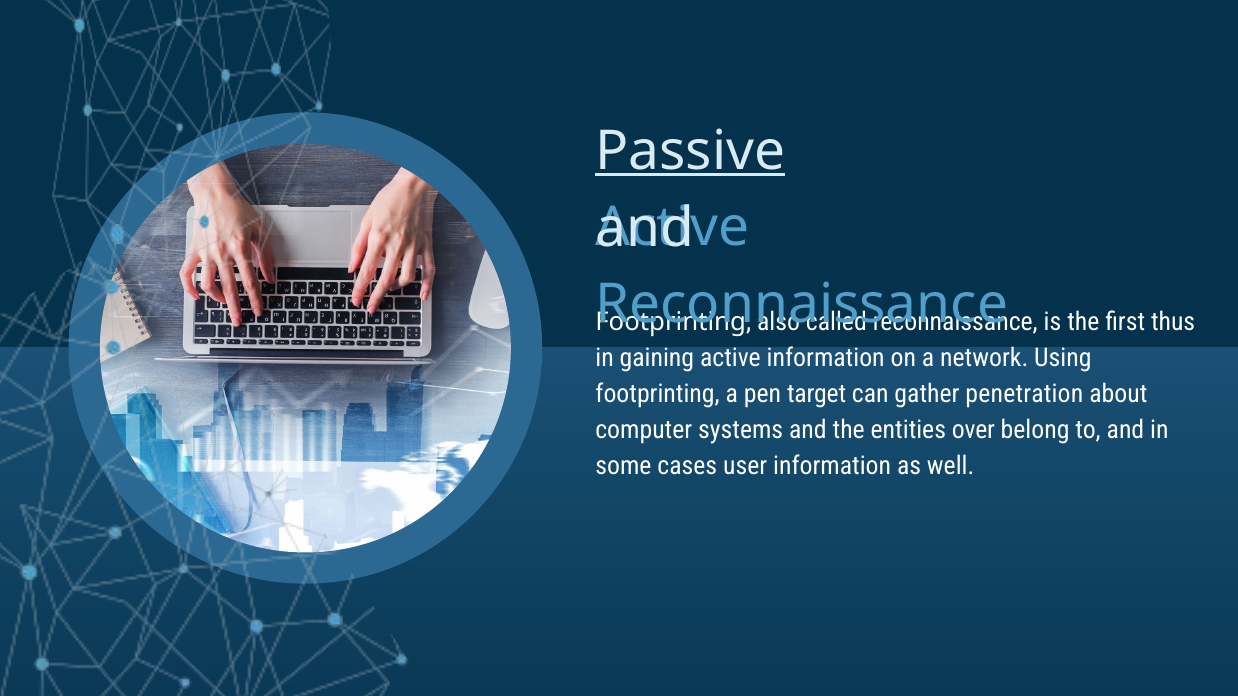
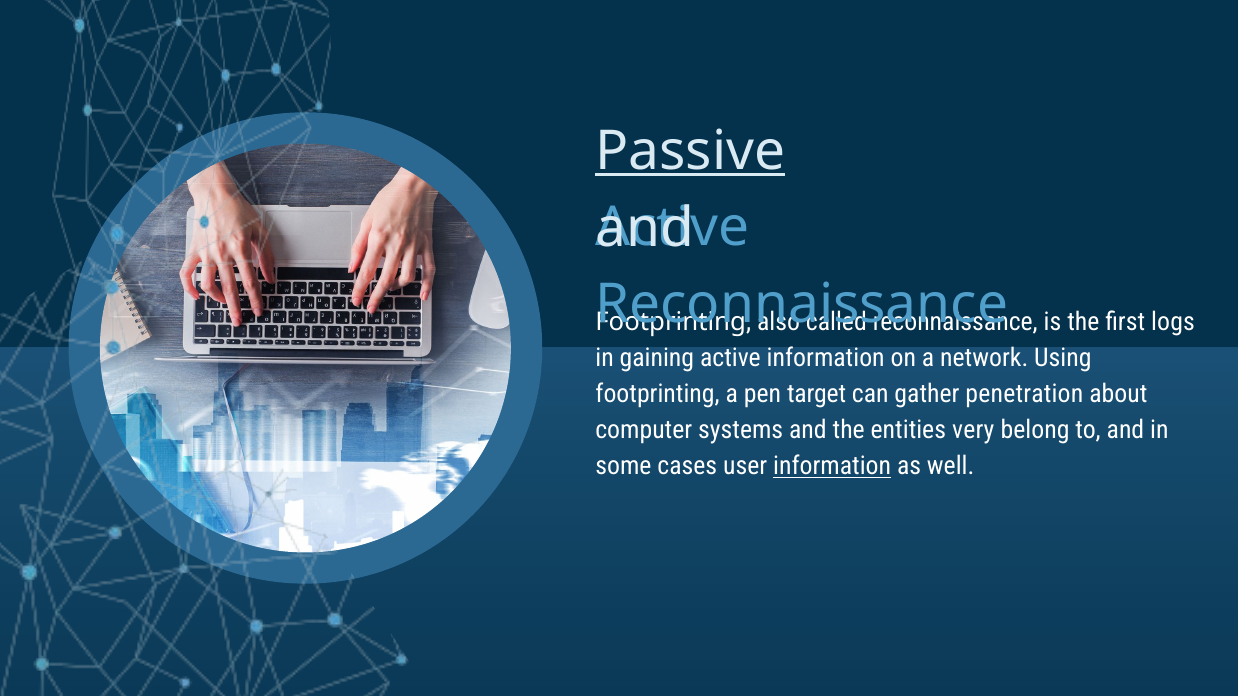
thus: thus -> logs (1173, 322)
over: over -> very (973, 430)
information underline: none -> present (832, 467)
